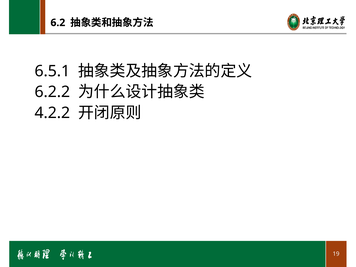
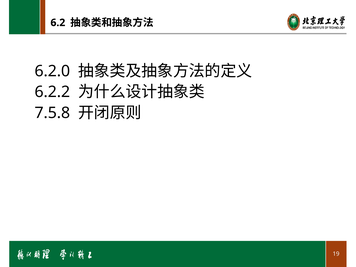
6.5.1: 6.5.1 -> 6.2.0 (52, 71)
4.2.2: 4.2.2 -> 7.5.8 (52, 113)
